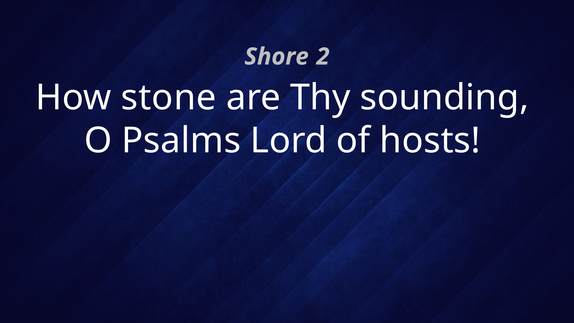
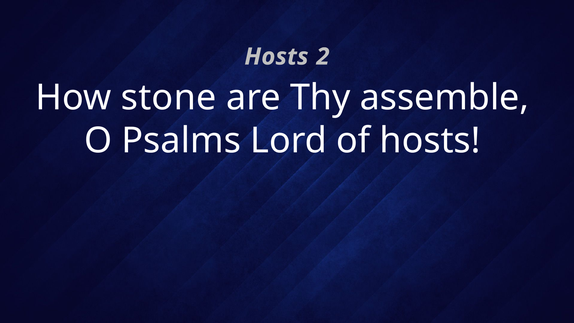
Shore: Shore -> Hosts (276, 57)
sounding: sounding -> assemble (444, 97)
